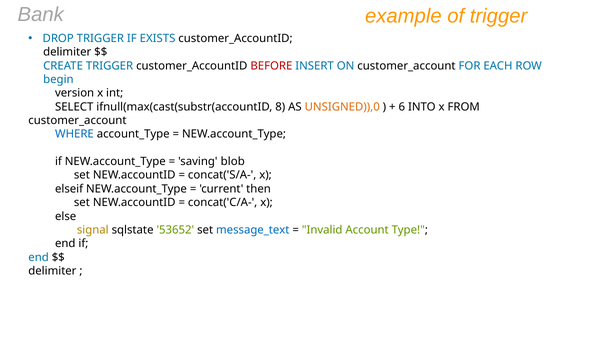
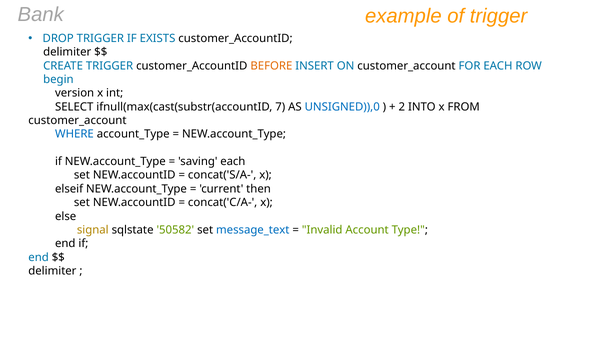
BEFORE colour: red -> orange (271, 66)
8: 8 -> 7 (280, 107)
UNSIGNED)),0 colour: orange -> blue (342, 107)
6: 6 -> 2 (402, 107)
saving blob: blob -> each (233, 162)
53652: 53652 -> 50582 (175, 230)
